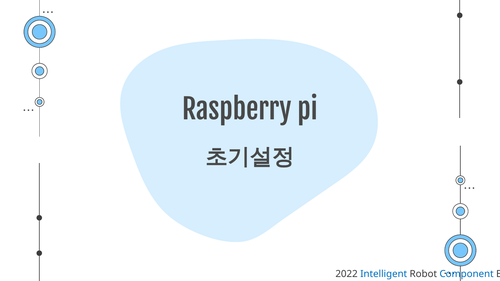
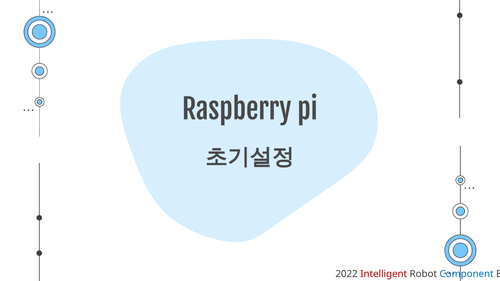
Intelligent colour: blue -> red (384, 274)
